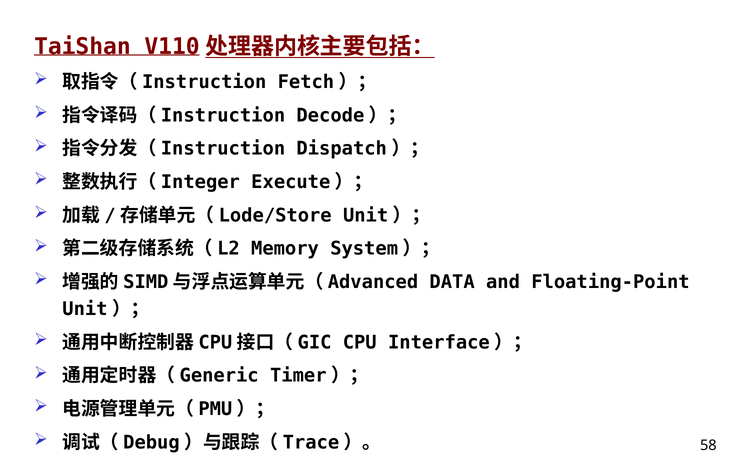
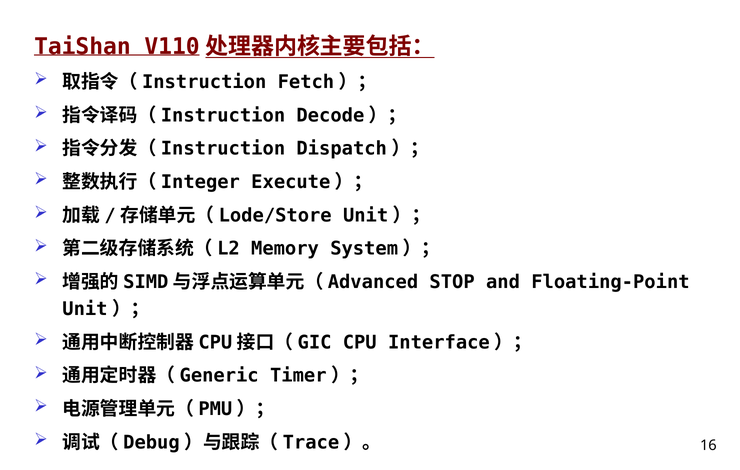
DATA: DATA -> STOP (452, 282)
58: 58 -> 16 (708, 445)
